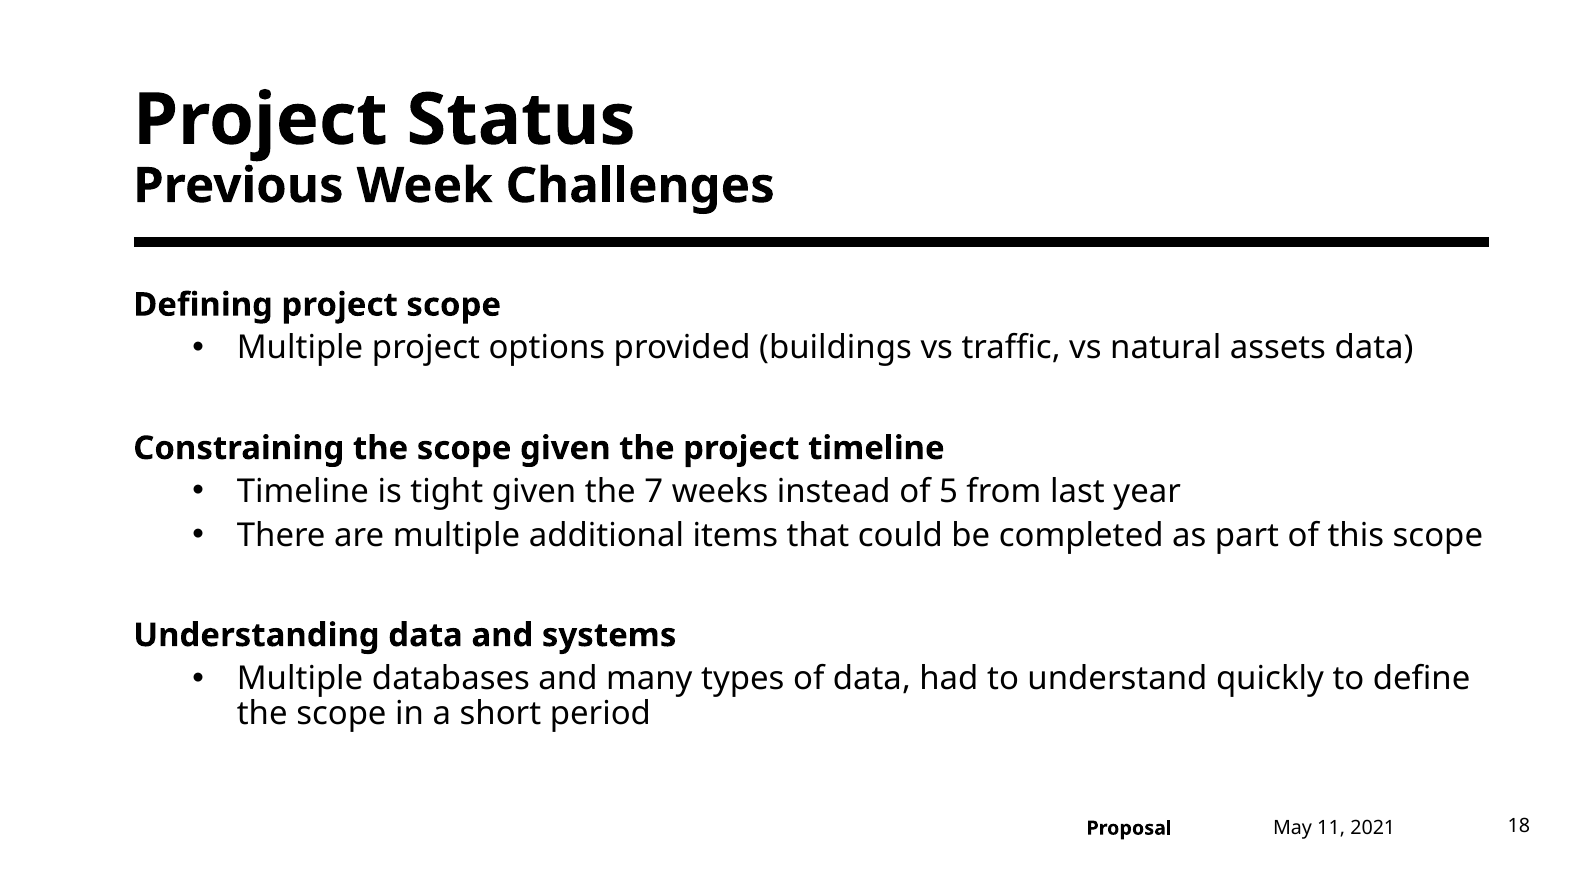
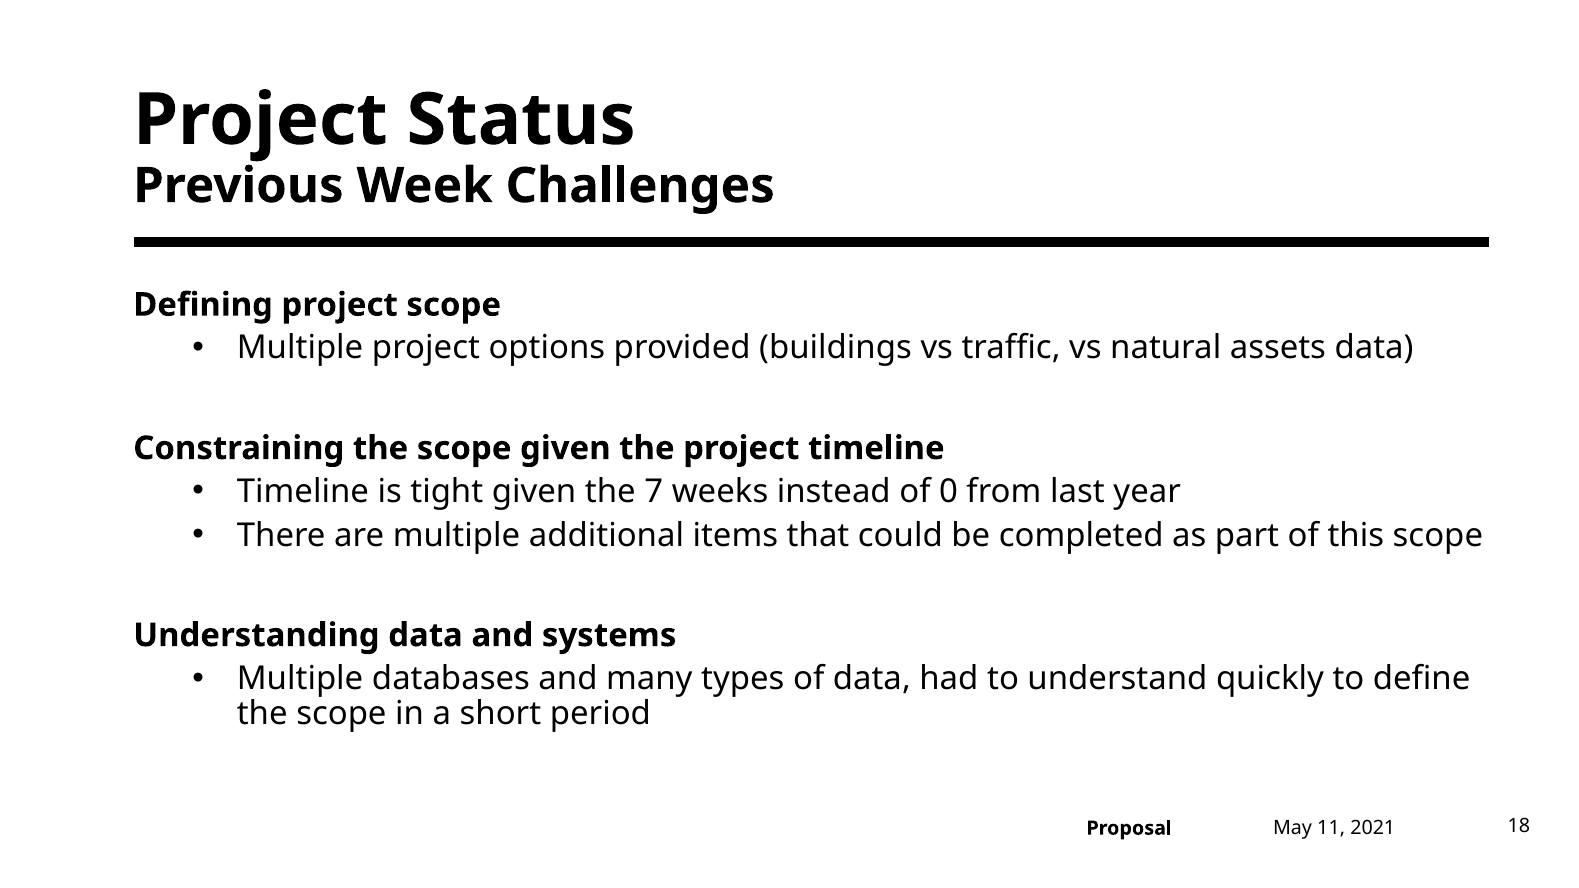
5: 5 -> 0 (948, 492)
